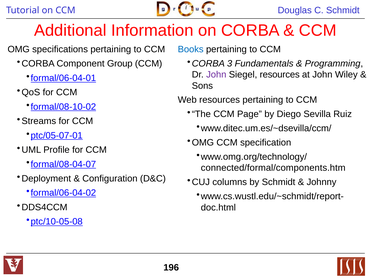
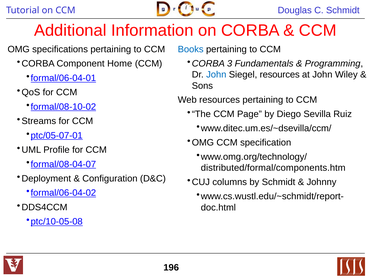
Group: Group -> Home (120, 64)
John colour: purple -> blue (216, 75)
connected/formal/components.htm: connected/formal/components.htm -> distributed/formal/components.htm (273, 168)
